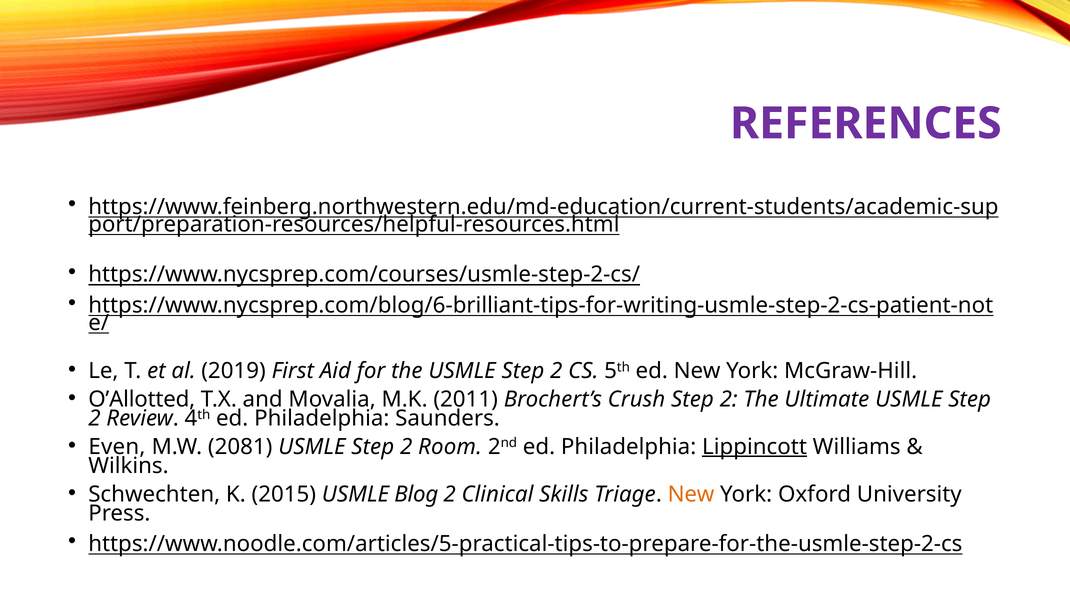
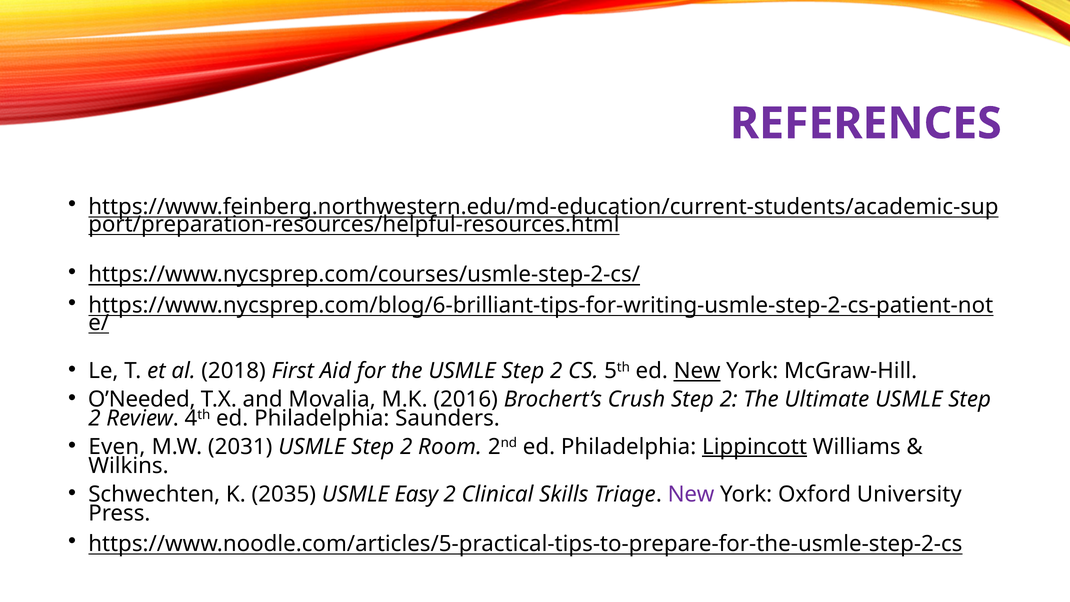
2019: 2019 -> 2018 (234, 371)
New underline: none -> present (697, 371)
O’Allotted: O’Allotted -> O’Needed (142, 399)
2011: 2011 -> 2016 (466, 399)
2081: 2081 -> 2031 (240, 447)
2015: 2015 -> 2035 (284, 494)
Blog: Blog -> Easy (416, 494)
New colour: orange -> purple (691, 494)
